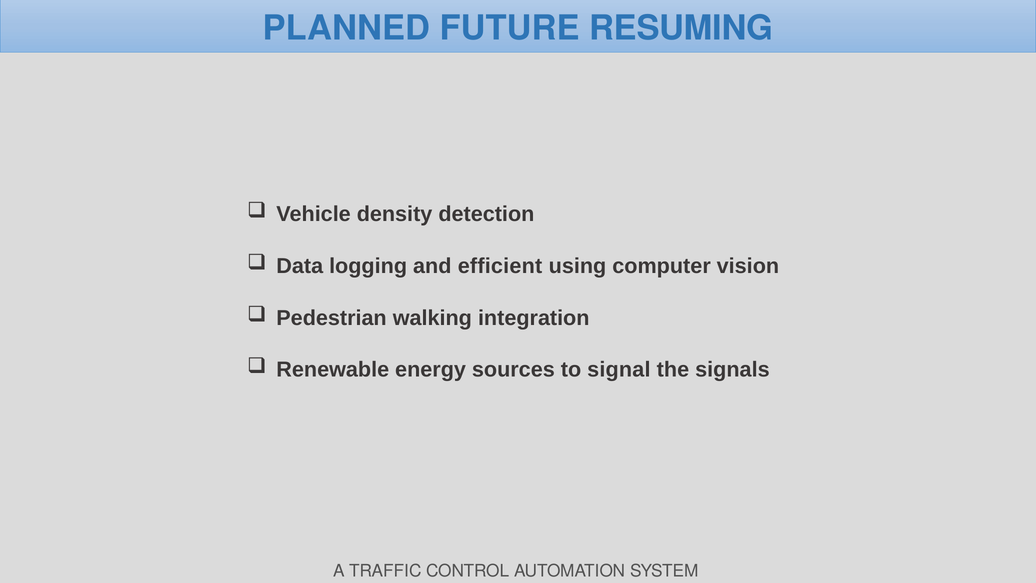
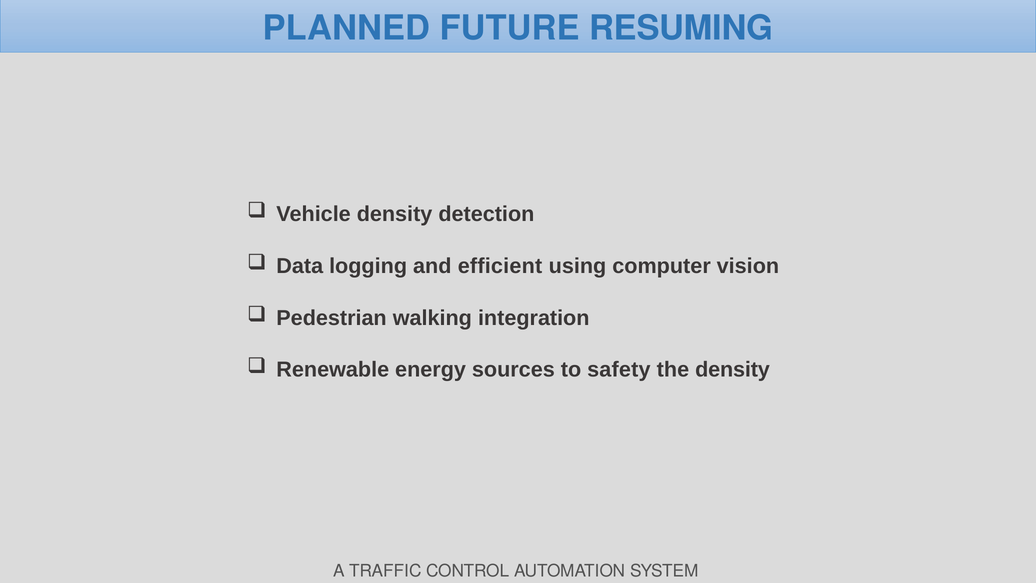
signal: signal -> safety (619, 370)
the signals: signals -> density (732, 370)
